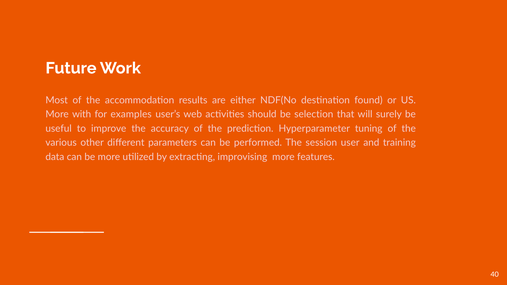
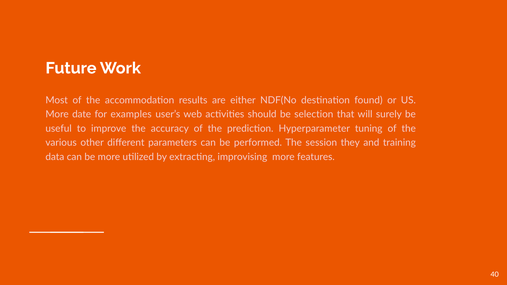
with: with -> date (82, 114)
user: user -> they (350, 143)
